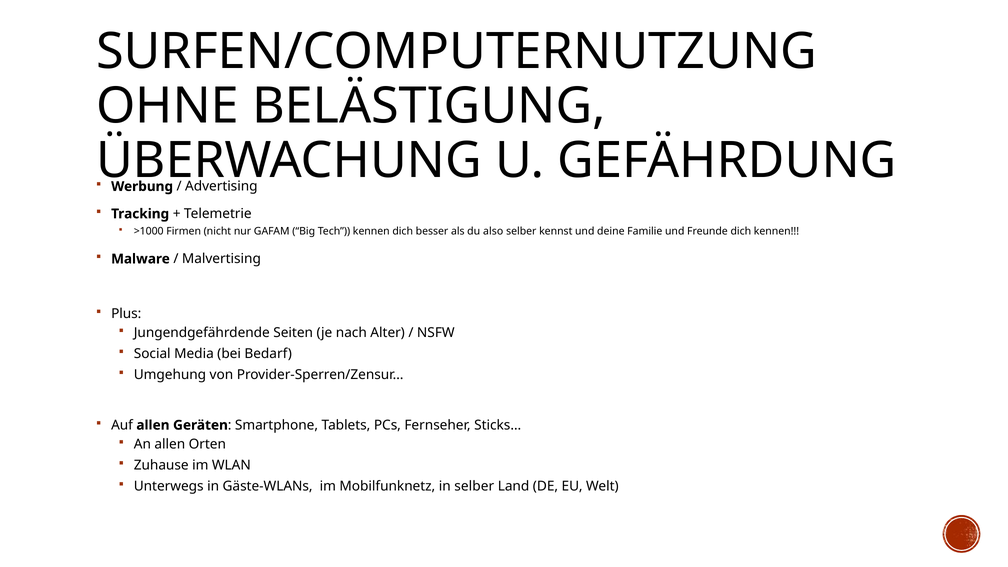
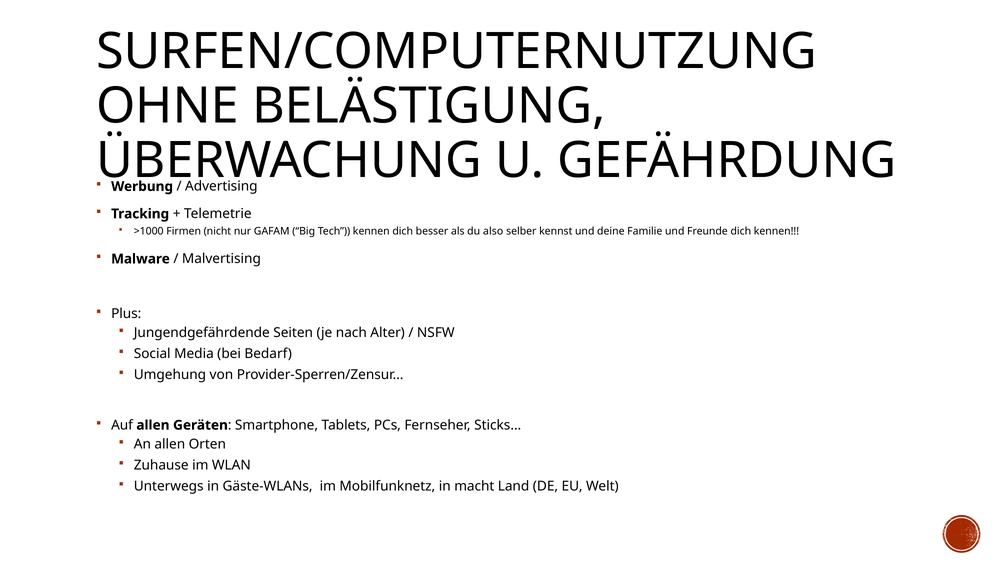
in selber: selber -> macht (474, 486)
